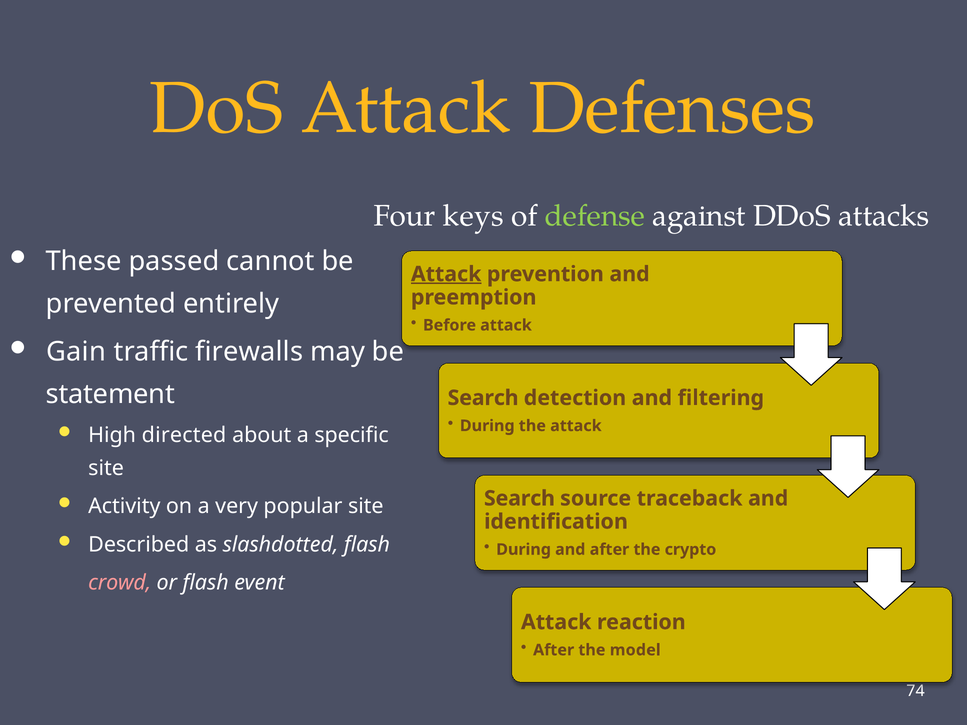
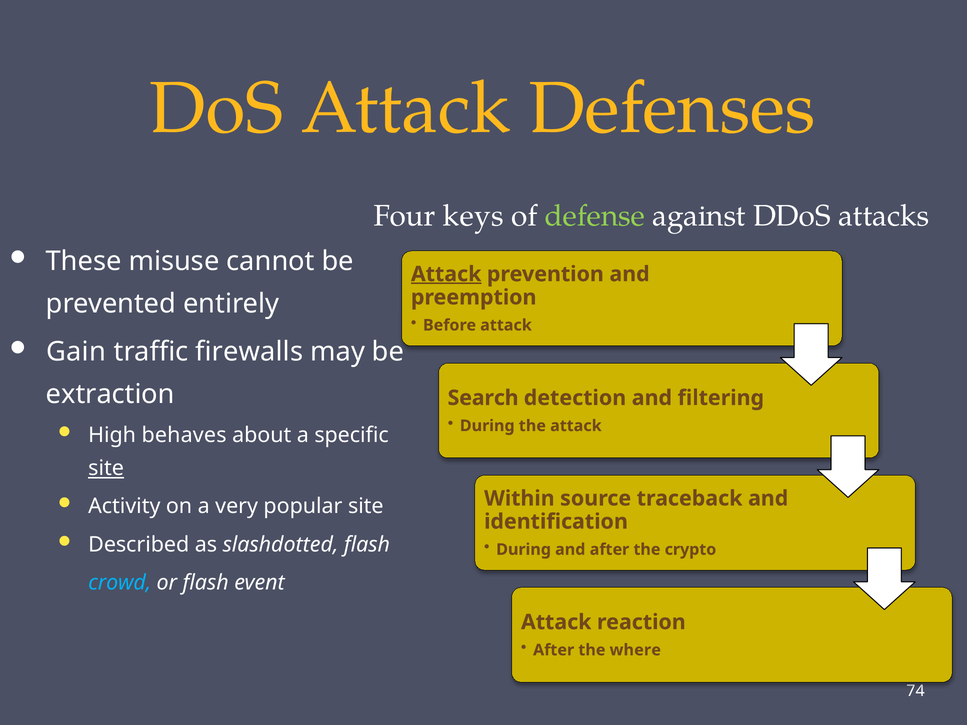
passed: passed -> misuse (174, 262)
statement: statement -> extraction (110, 394)
directed: directed -> behaves (184, 435)
site underline: none -> present (106, 469)
Search: Search -> Within (519, 499)
crowd colour: pink -> light blue (120, 583)
model: model -> where (635, 650)
